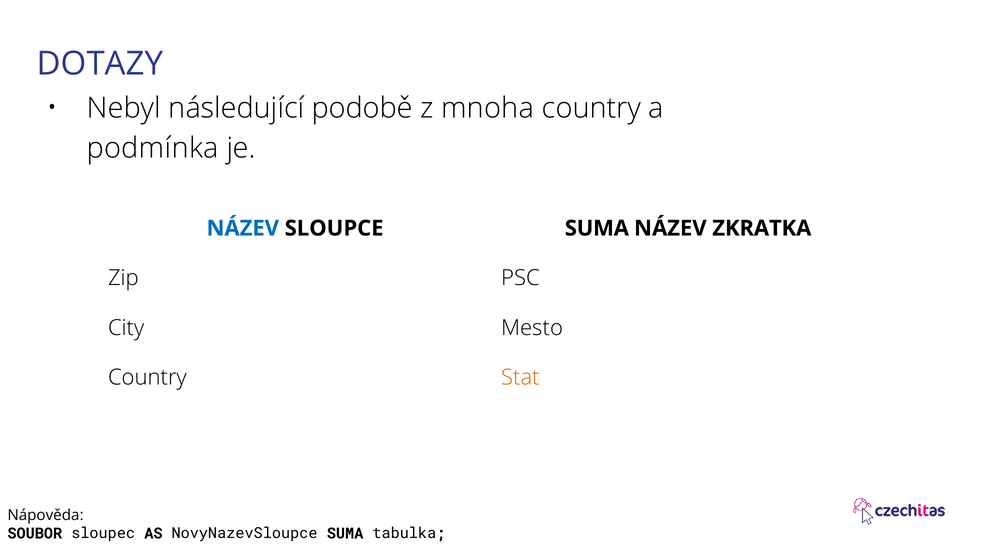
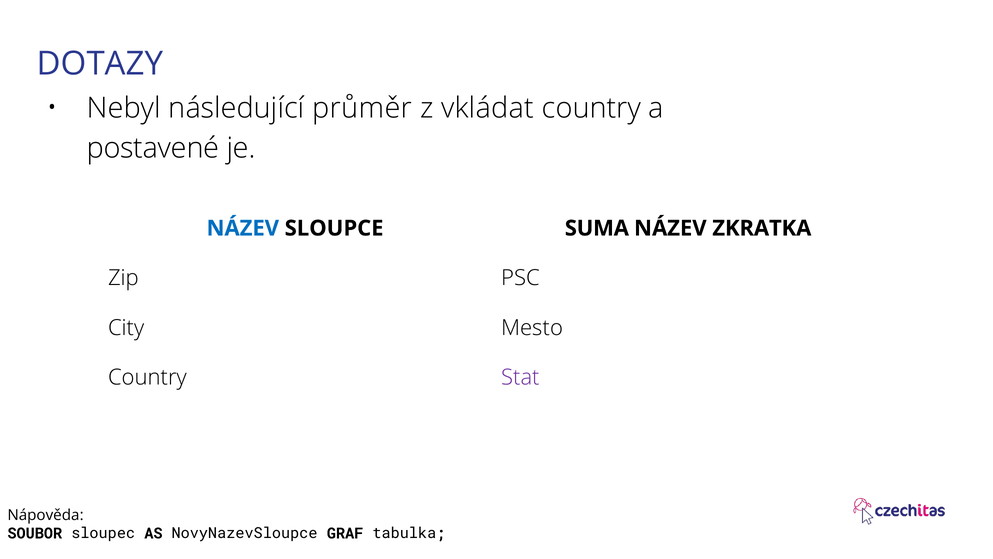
podobě: podobě -> průměr (362, 108)
mnoha: mnoha -> vkládat (488, 108)
podmínka: podmínka -> postavené (153, 148)
Stat colour: orange -> purple (521, 377)
NovyNazevSloupce SUMA: SUMA -> GRAF (345, 533)
